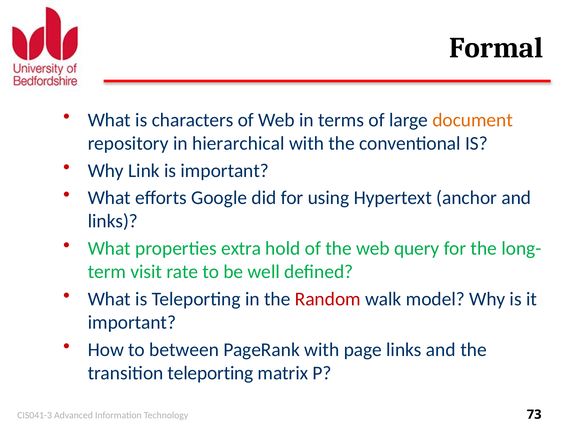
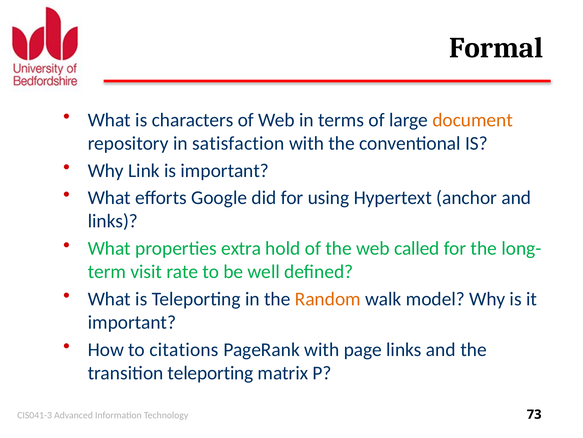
hierarchical: hierarchical -> satisfaction (238, 143)
query: query -> called (417, 248)
Random colour: red -> orange (328, 299)
between: between -> citations (184, 349)
